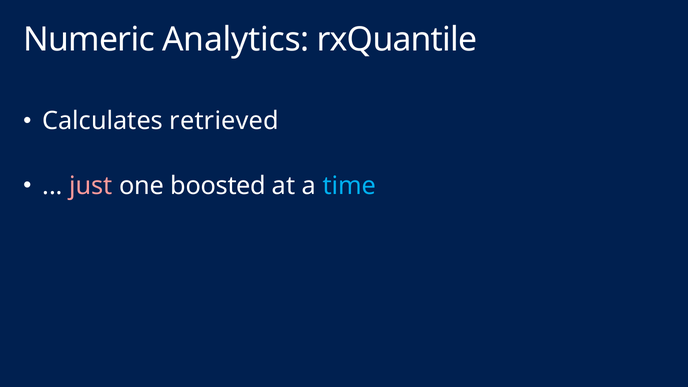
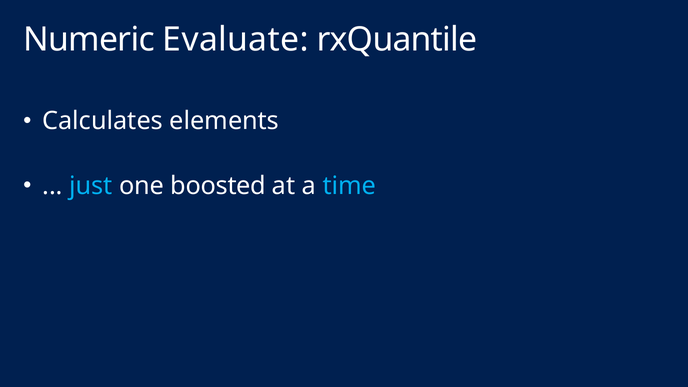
Analytics: Analytics -> Evaluate (236, 39)
retrieved: retrieved -> elements (224, 121)
just colour: pink -> light blue (91, 186)
